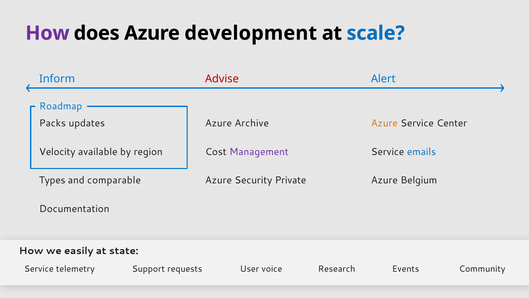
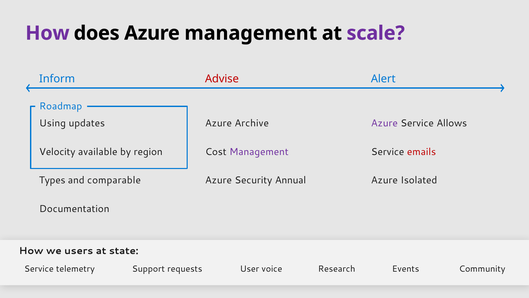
Azure development: development -> management (251, 33)
scale colour: blue -> purple (376, 33)
Packs: Packs -> Using (53, 123)
Azure colour: orange -> purple (384, 123)
Center: Center -> Allows (452, 123)
emails colour: blue -> red (421, 152)
Private: Private -> Annual (291, 180)
Belgium: Belgium -> Isolated (419, 180)
easily: easily -> users (79, 251)
